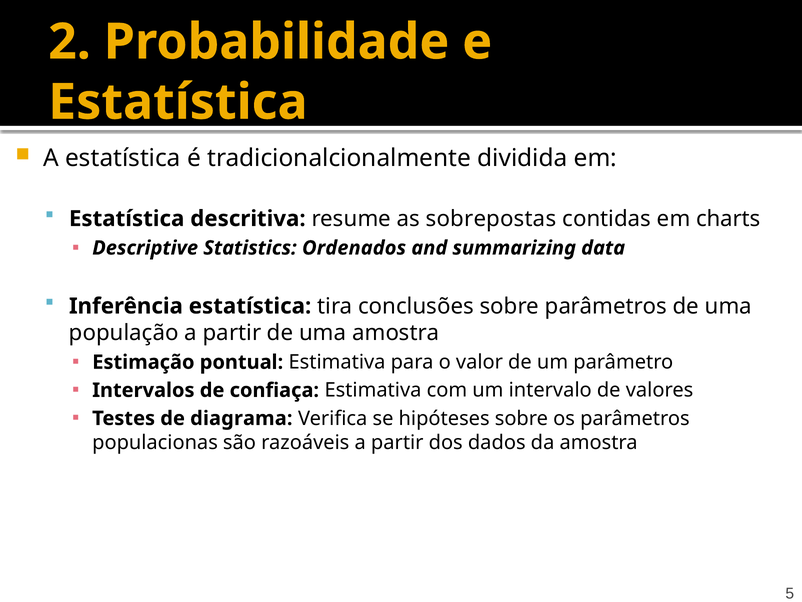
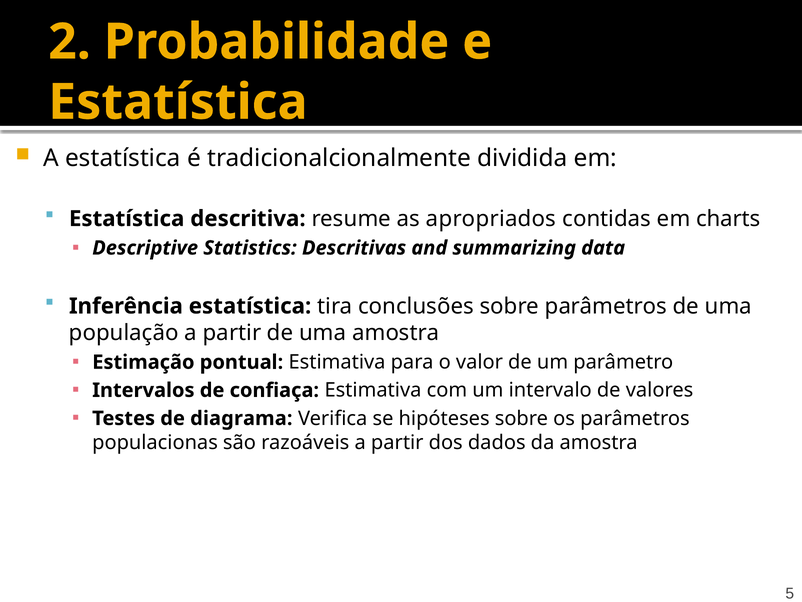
sobrepostas: sobrepostas -> apropriados (491, 219)
Ordenados: Ordenados -> Descritivas (354, 248)
